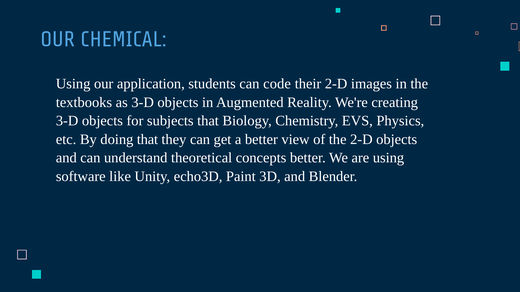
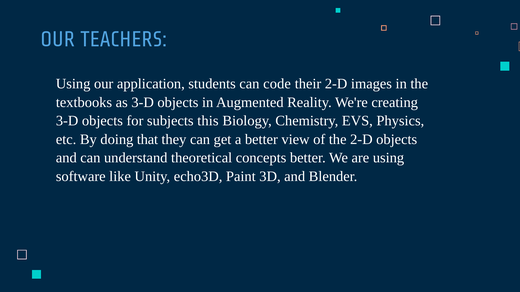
CHEMICAL: CHEMICAL -> TEACHERS (124, 40)
subjects that: that -> this (208, 121)
